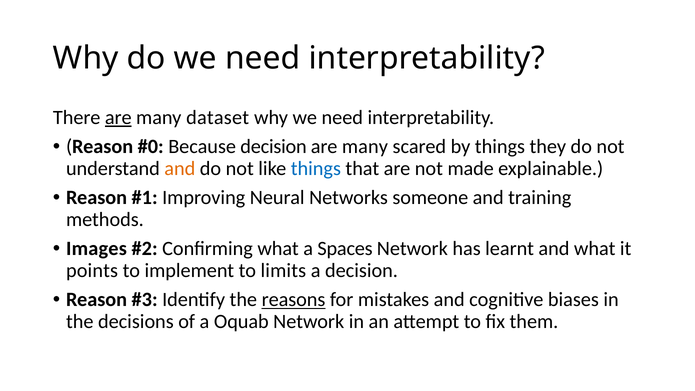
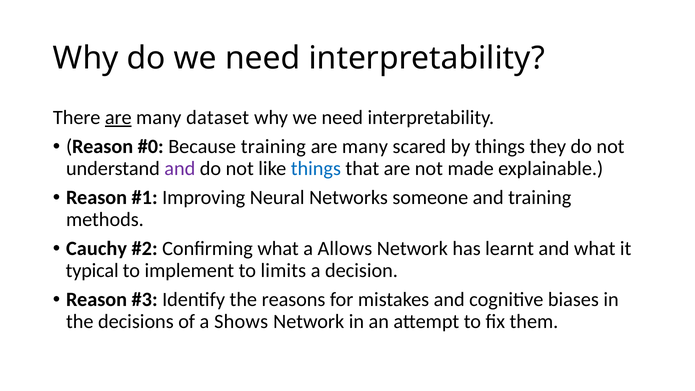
Because decision: decision -> training (273, 147)
and colour: orange -> purple (180, 169)
Images: Images -> Cauchy (97, 249)
Spaces: Spaces -> Allows (345, 249)
points: points -> typical (92, 271)
reasons underline: present -> none (293, 300)
Oquab: Oquab -> Shows (241, 322)
